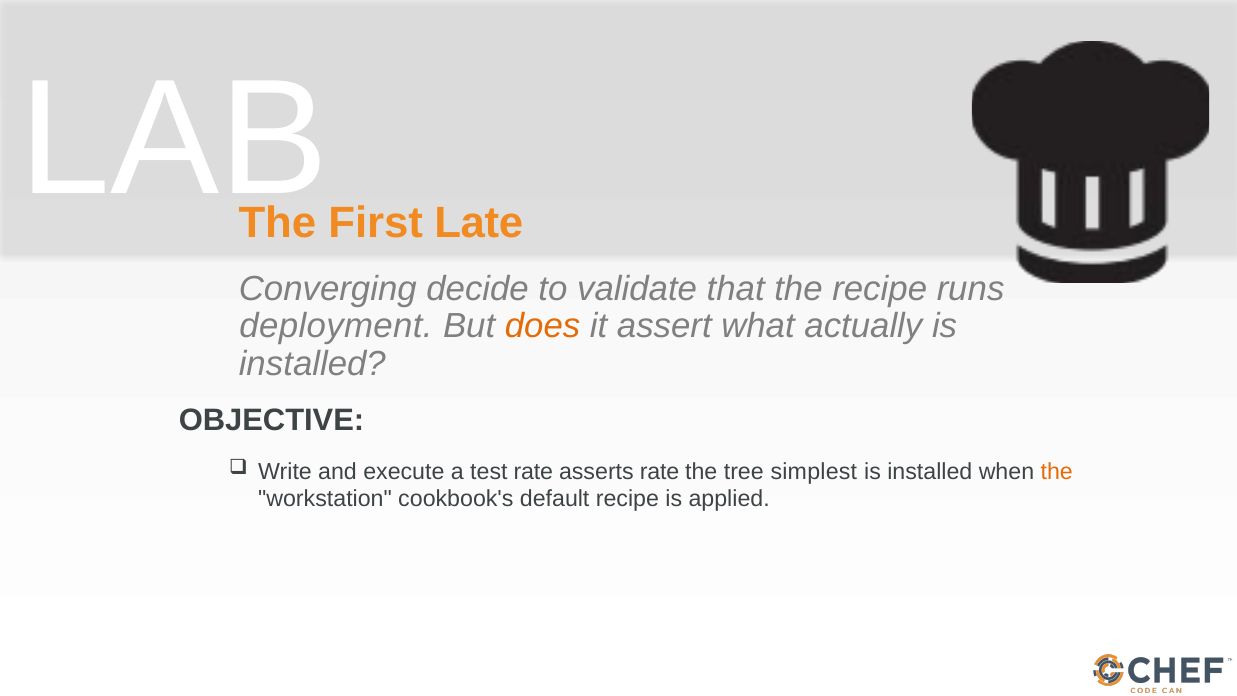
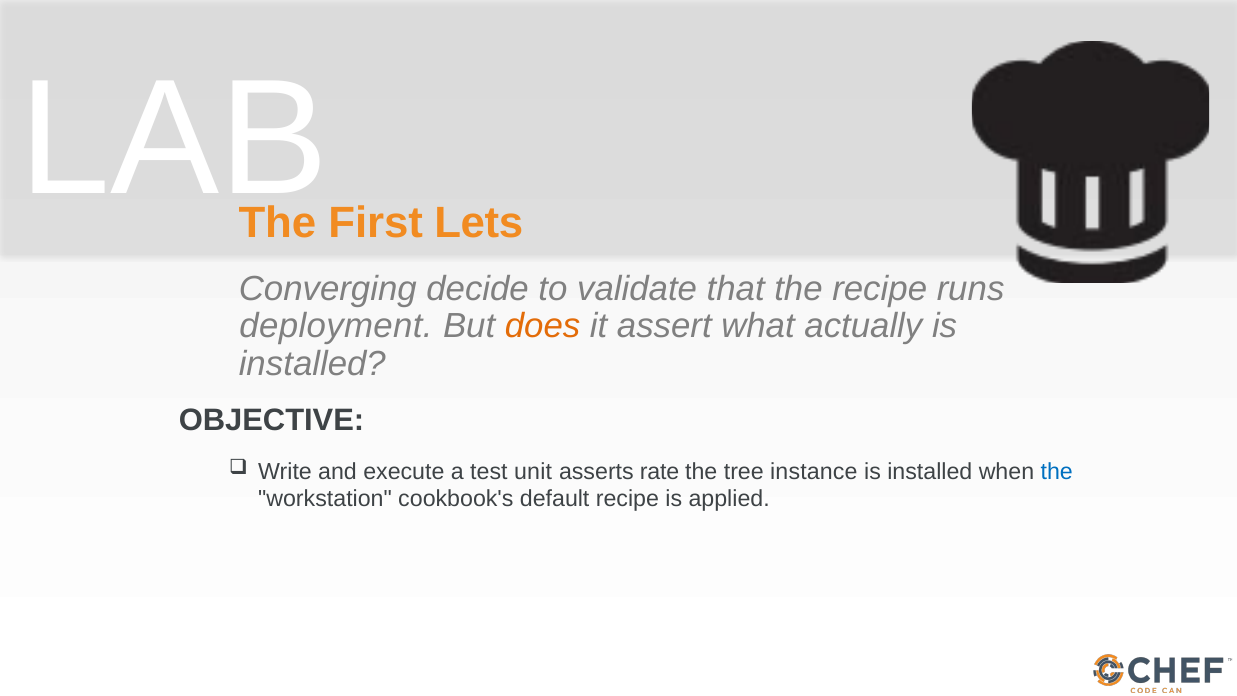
Late: Late -> Lets (479, 223)
test rate: rate -> unit (533, 471)
simplest: simplest -> instance (814, 471)
the colour: orange -> blue (1057, 471)
